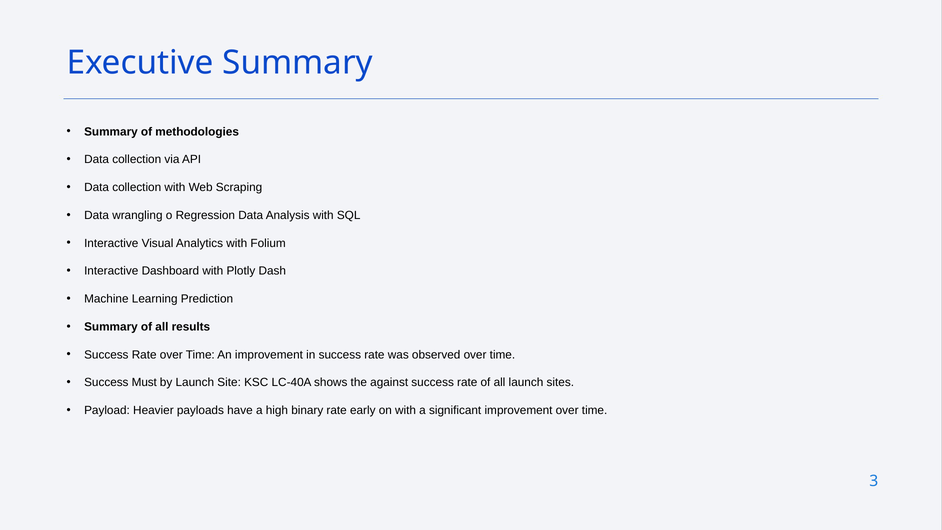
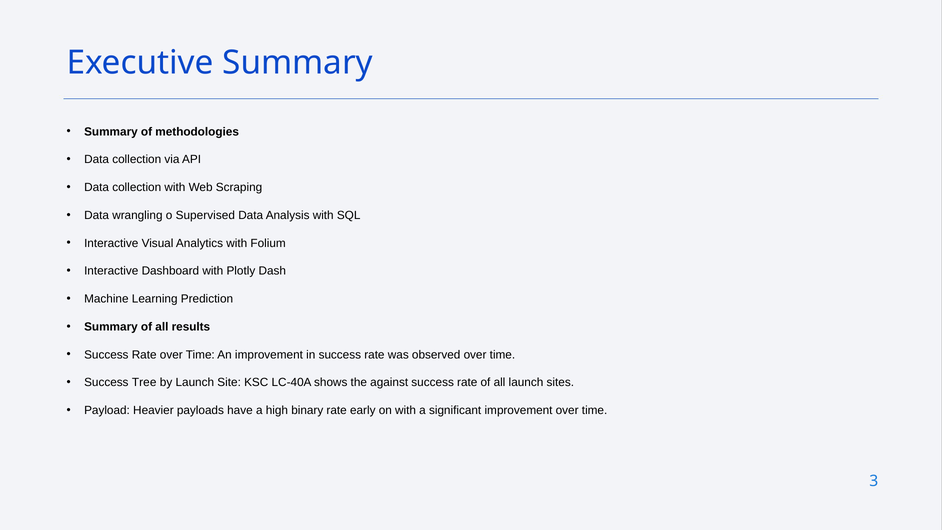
Regression: Regression -> Supervised (205, 215)
Must: Must -> Tree (144, 382)
